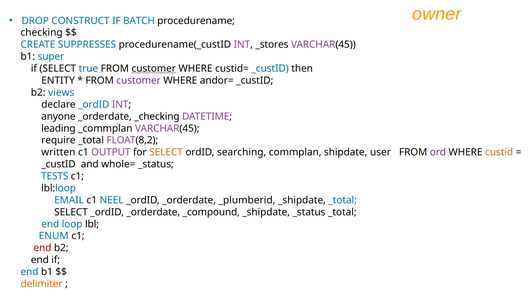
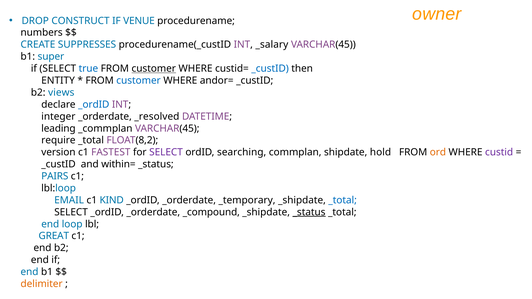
BATCH: BATCH -> VENUE (139, 21)
checking: checking -> numbers (42, 33)
_stores: _stores -> _salary (272, 45)
customer colour: purple -> blue (139, 81)
anyone: anyone -> integer (58, 117)
_checking: _checking -> _resolved (157, 117)
written: written -> version (58, 152)
OUTPUT: OUTPUT -> FASTEST (111, 152)
SELECT colour: orange -> purple (166, 152)
user: user -> hold (381, 152)
ord colour: purple -> orange (438, 152)
custid colour: orange -> purple (499, 152)
whole=: whole= -> within= (118, 164)
TESTS: TESTS -> PAIRS (55, 176)
NEEL: NEEL -> KIND (112, 200)
_plumberid: _plumberid -> _temporary (247, 200)
_status underline: none -> present (309, 212)
ENUM: ENUM -> GREAT (54, 236)
end colour: red -> black (42, 248)
